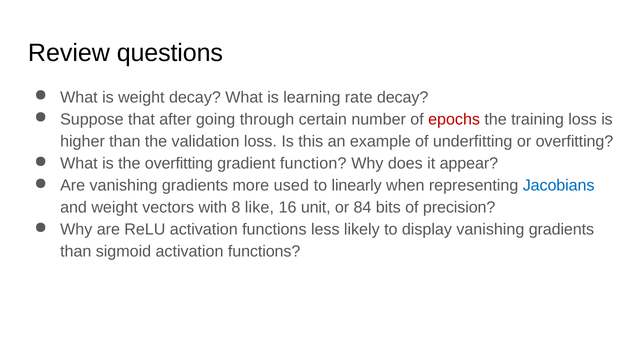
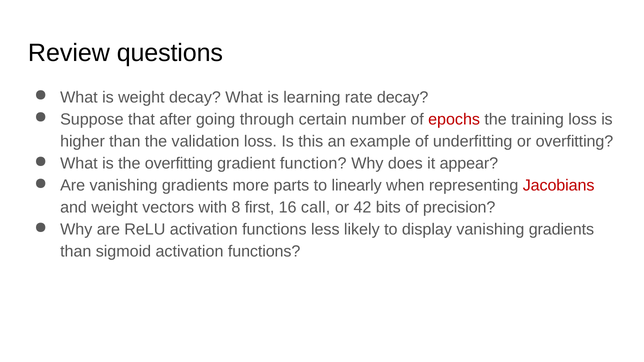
used: used -> parts (291, 186)
Jacobians colour: blue -> red (559, 186)
like: like -> first (260, 208)
unit: unit -> call (316, 208)
84: 84 -> 42 (363, 208)
